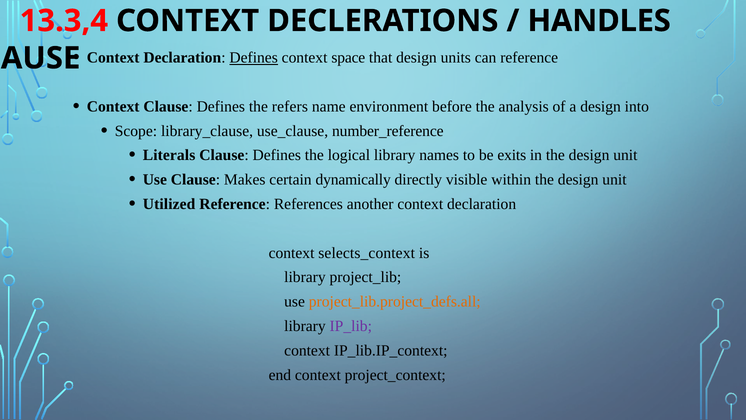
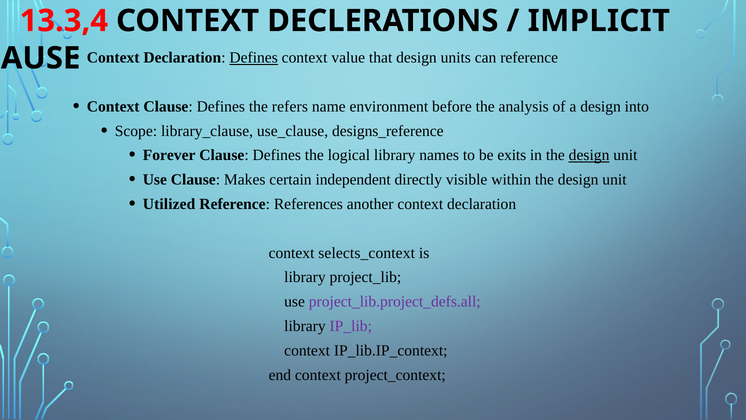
HANDLES: HANDLES -> IMPLICIT (599, 21)
space: space -> value (348, 58)
number_reference: number_reference -> designs_reference (388, 131)
Literals: Literals -> Forever (169, 155)
design underline: none -> present (589, 155)
dynamically: dynamically -> independent (353, 180)
project_lib.project_defs.all colour: orange -> purple (395, 301)
